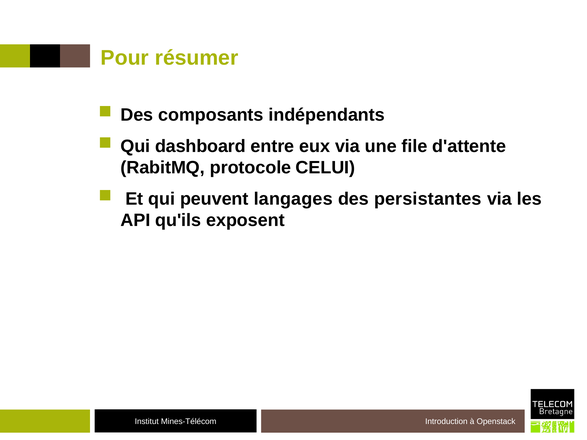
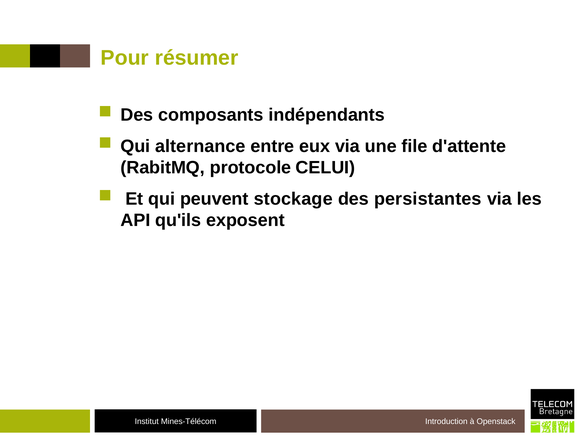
dashboard: dashboard -> alternance (200, 146)
langages: langages -> stockage (293, 199)
